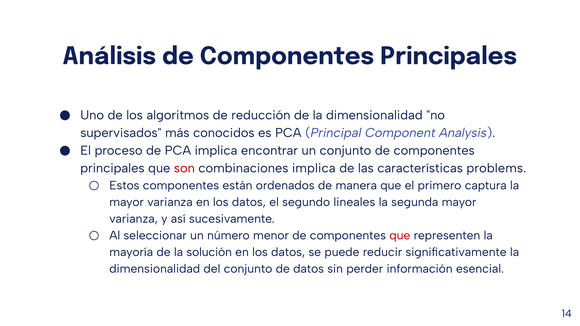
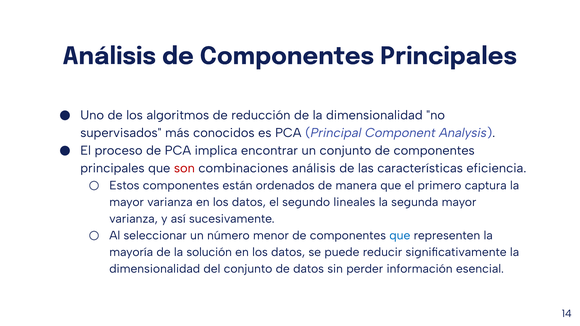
combinaciones implica: implica -> análisis (314, 169)
problems: problems -> eficiencia (496, 169)
que colour: red -> blue (400, 236)
